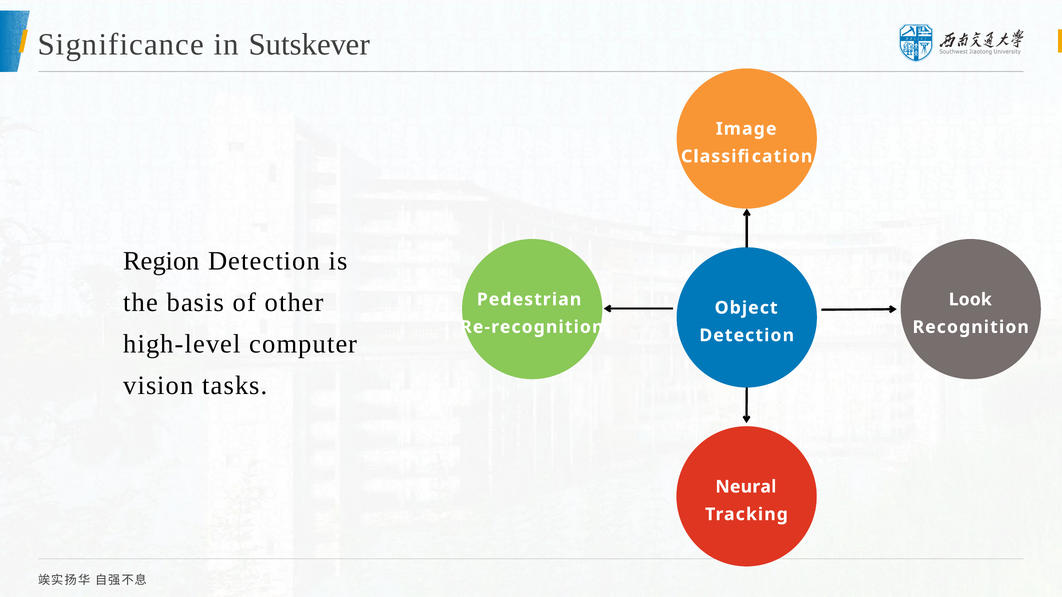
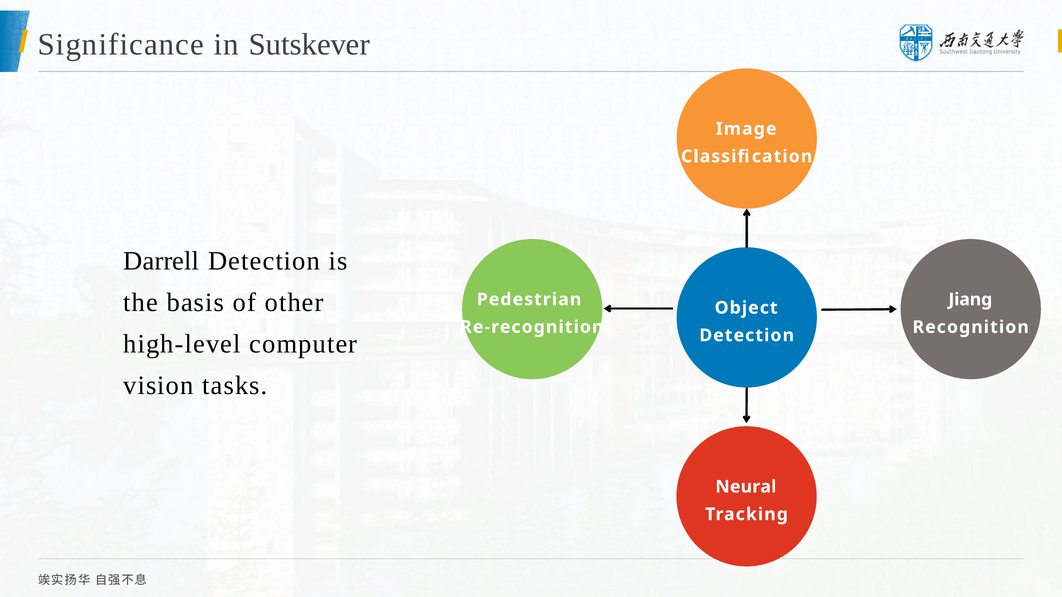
Region: Region -> Darrell (161, 261)
Look: Look -> Jiang (970, 300)
